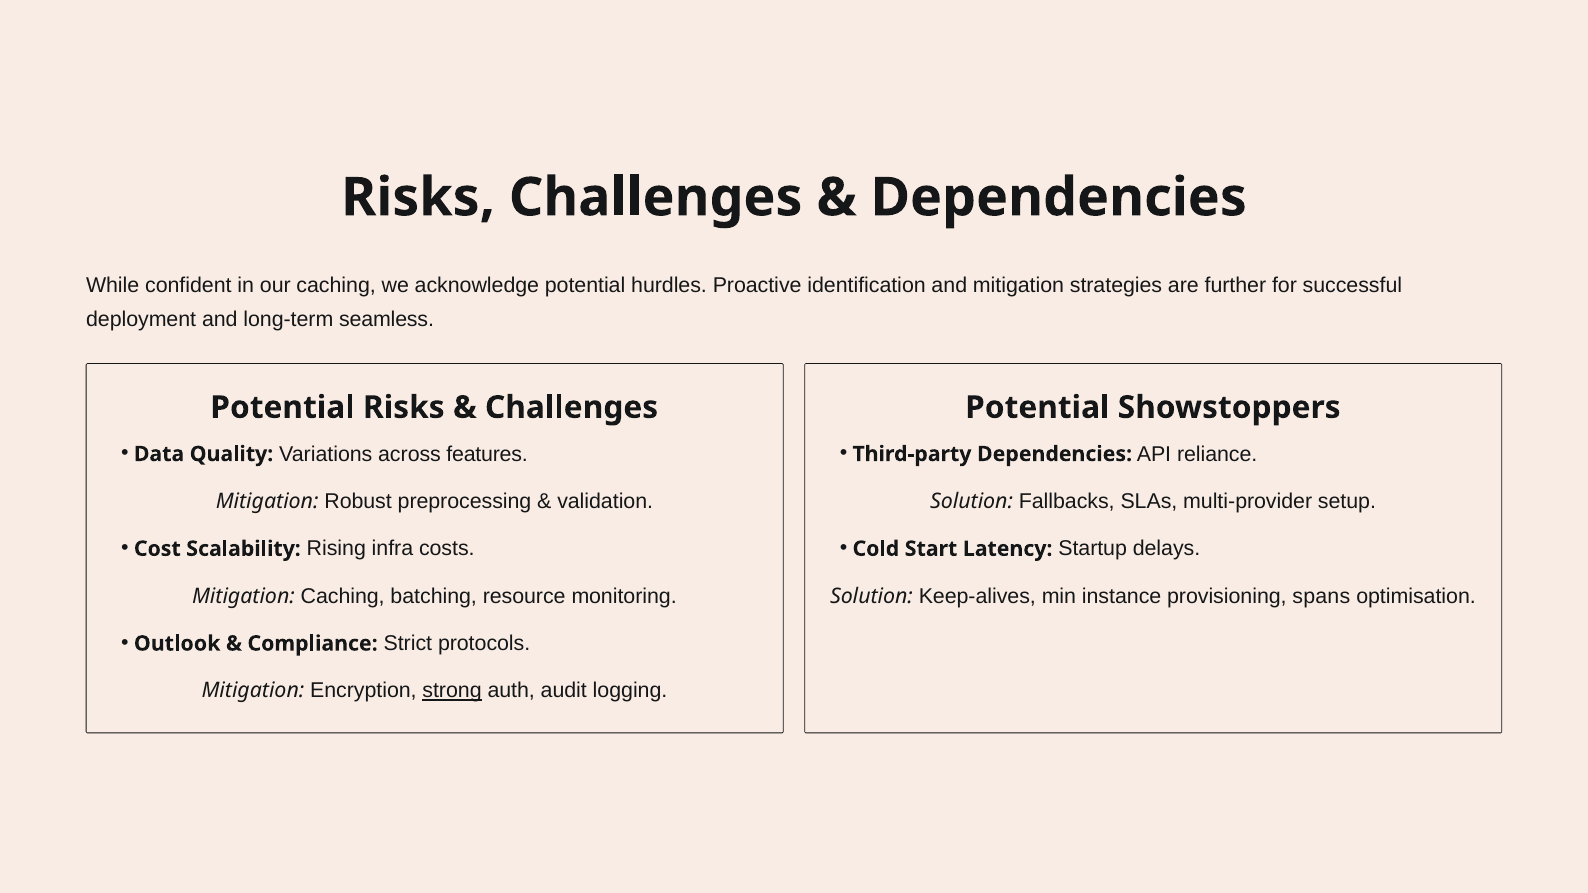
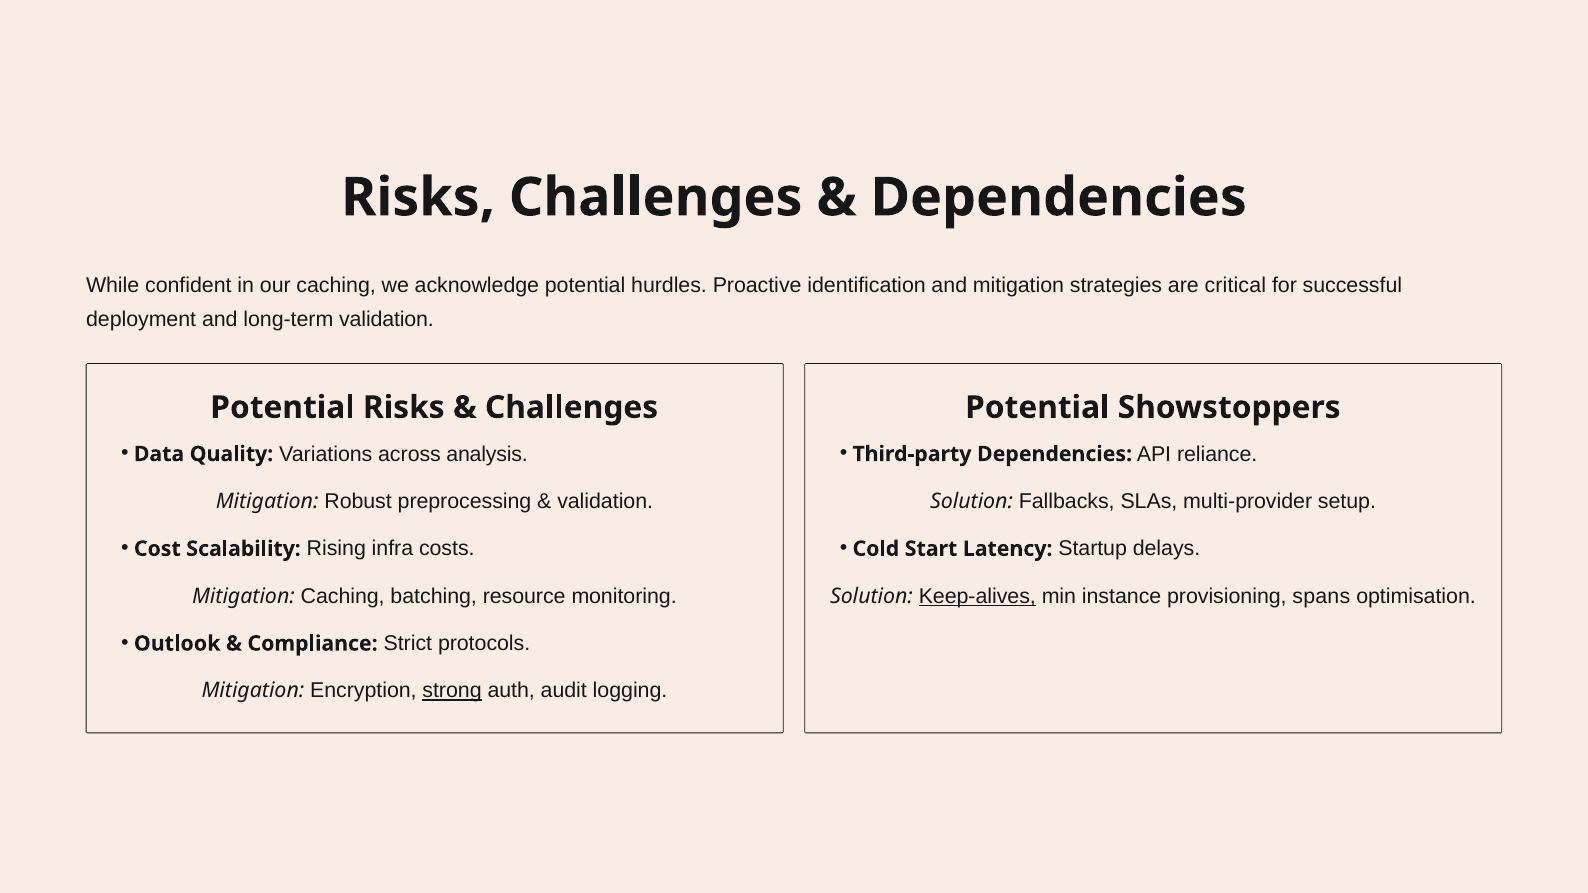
further: further -> critical (1235, 285)
long-term seamless: seamless -> validation (387, 320)
features: features -> analysis (487, 454)
Keep-alives underline: none -> present (977, 596)
